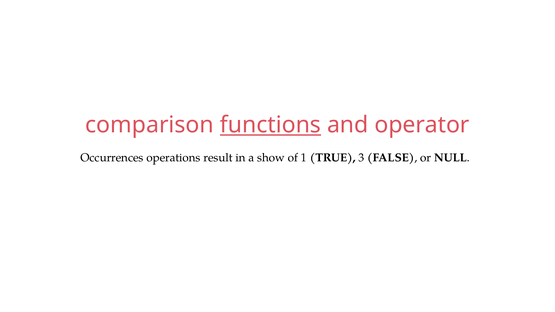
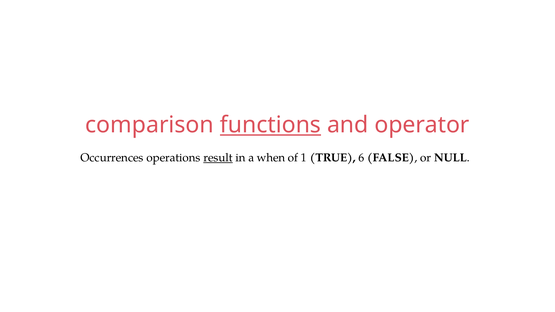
result underline: none -> present (218, 158)
show: show -> when (271, 158)
3: 3 -> 6 (362, 158)
